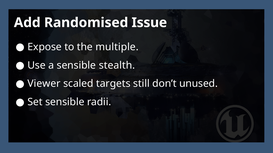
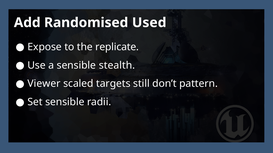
Issue: Issue -> Used (149, 23)
multiple: multiple -> replicate (117, 47)
unused: unused -> pattern (199, 84)
